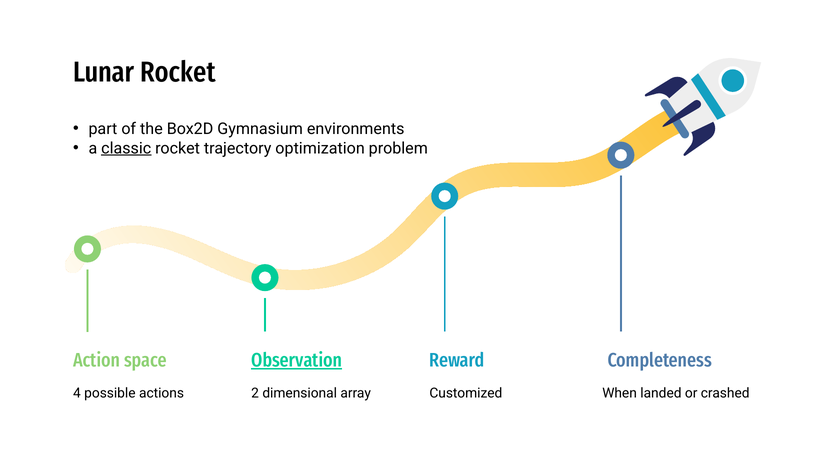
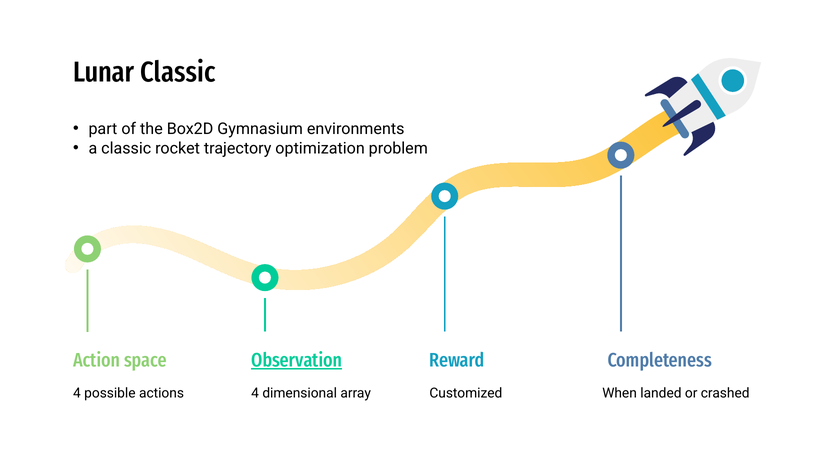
Lunar Rocket: Rocket -> Classic (178, 72)
classic underline: present -> none (126, 148)
actions 2: 2 -> 4 (255, 393)
